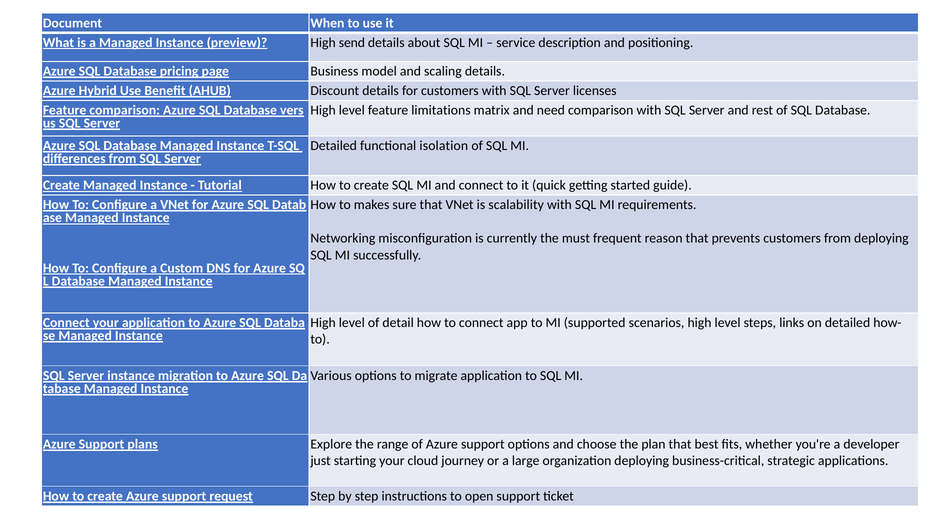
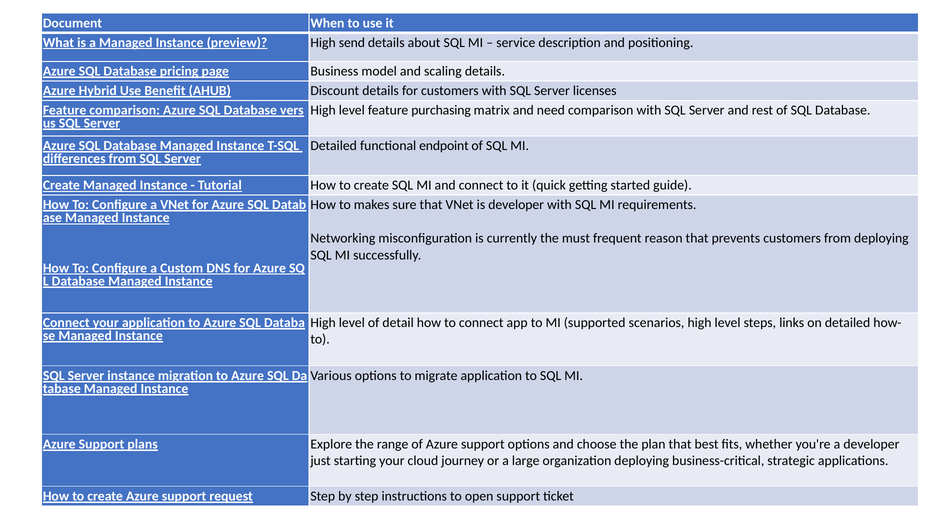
limitations: limitations -> purchasing (441, 110)
isolation: isolation -> endpoint (444, 146)
is scalability: scalability -> developer (516, 205)
